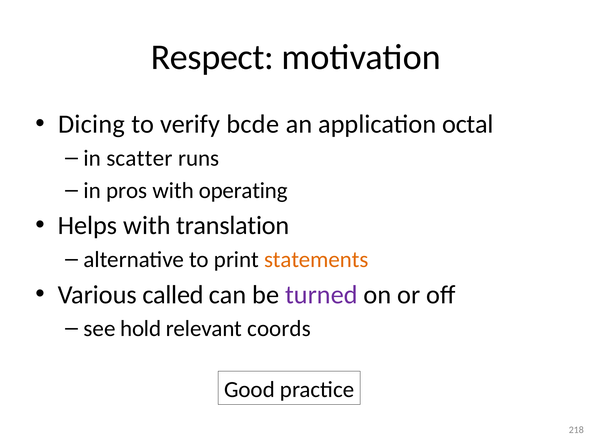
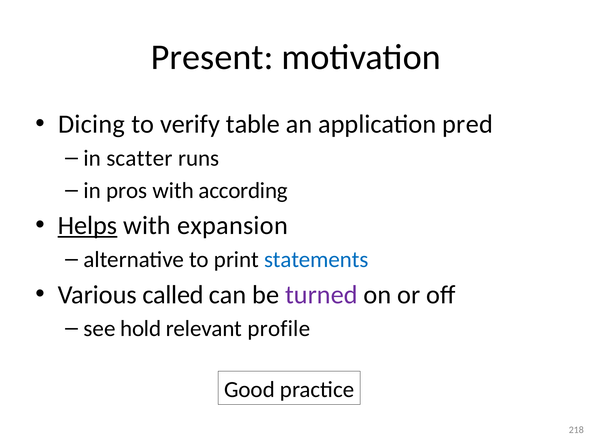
Respect: Respect -> Present (212, 57)
bcde: bcde -> table (253, 124)
octal: octal -> pred (468, 124)
operating: operating -> according (243, 190)
Helps underline: none -> present (88, 226)
translation: translation -> expansion (232, 226)
statements colour: orange -> blue (316, 260)
coords: coords -> profile (279, 329)
